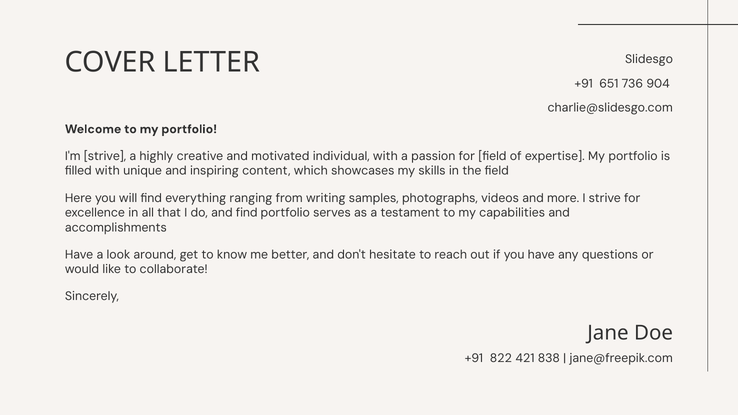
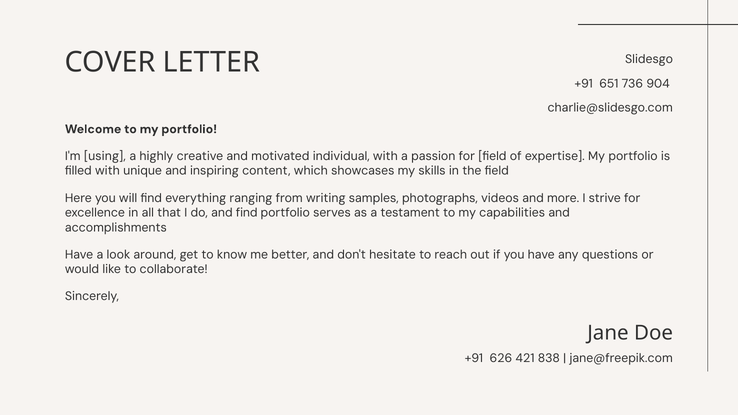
I'm strive: strive -> using (105, 156)
822: 822 -> 626 (501, 359)
